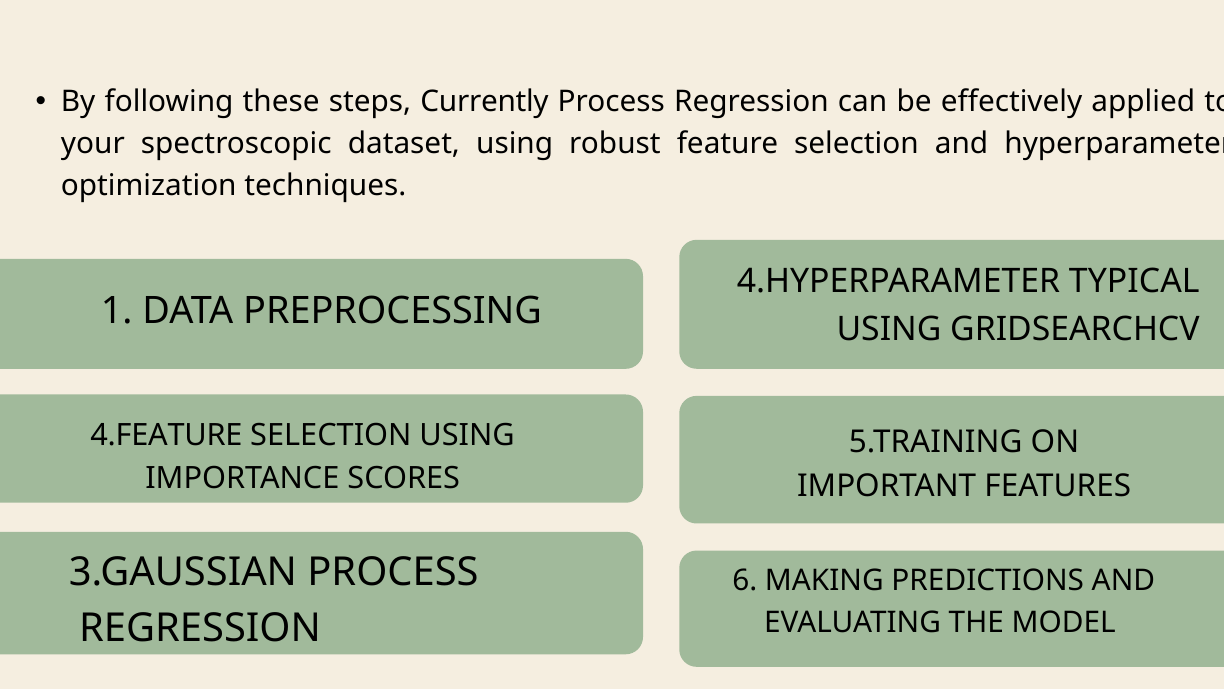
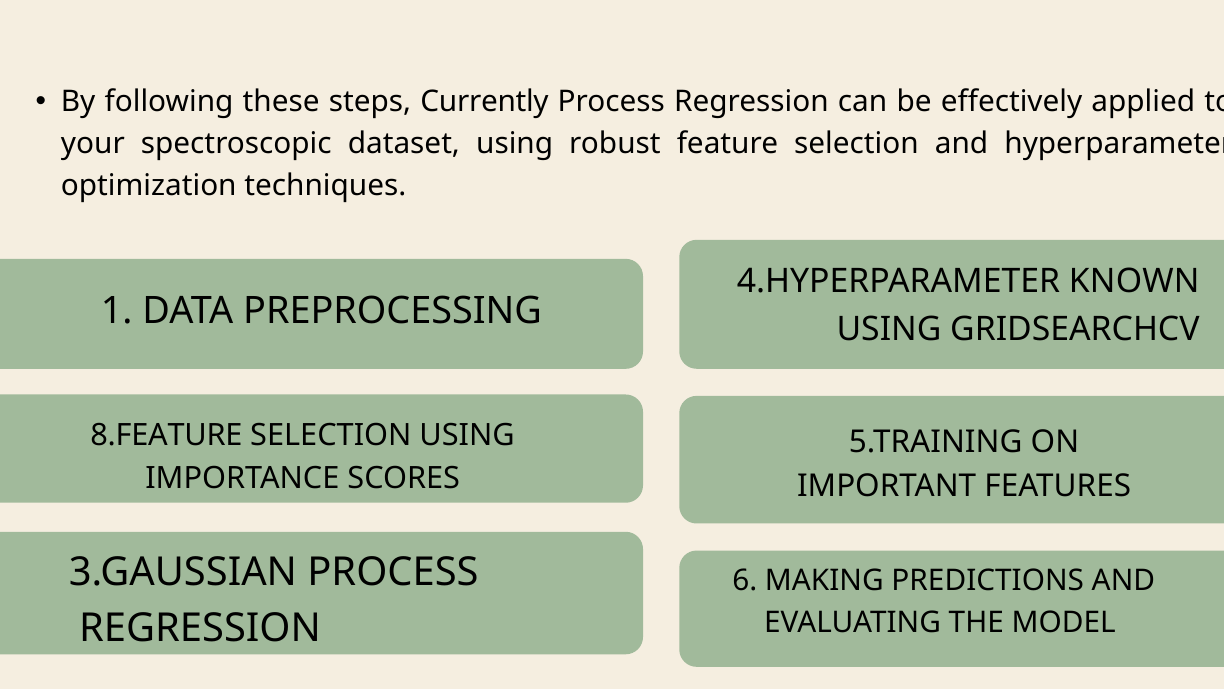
TYPICAL: TYPICAL -> KNOWN (1134, 282)
4.FEATURE: 4.FEATURE -> 8.FEATURE (166, 435)
